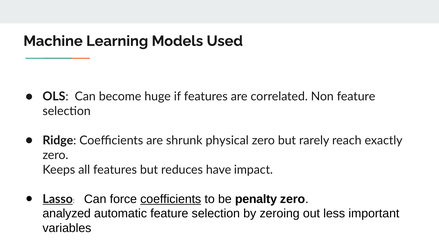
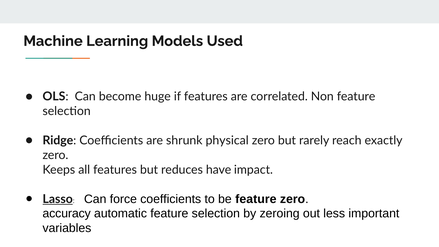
coefficients underline: present -> none (171, 199)
be penalty: penalty -> feature (256, 199)
analyzed: analyzed -> accuracy (67, 214)
